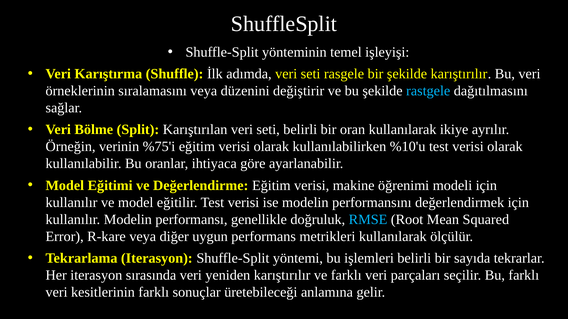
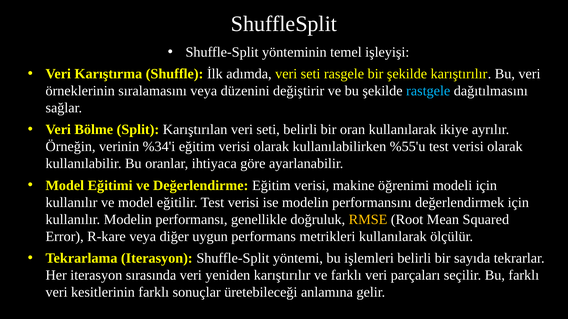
%75'i: %75'i -> %34'i (159, 147)
%10'u: %10'u -> %55'u (408, 147)
RMSE colour: light blue -> yellow (368, 220)
